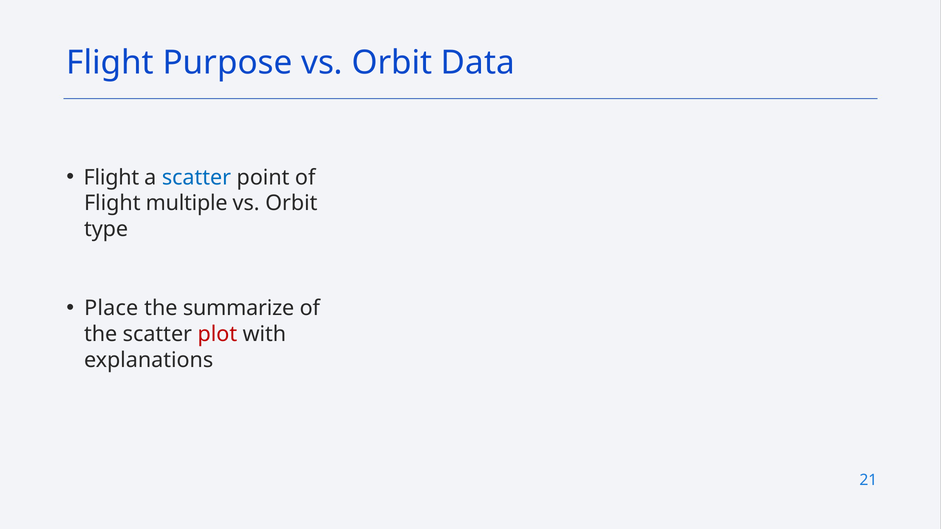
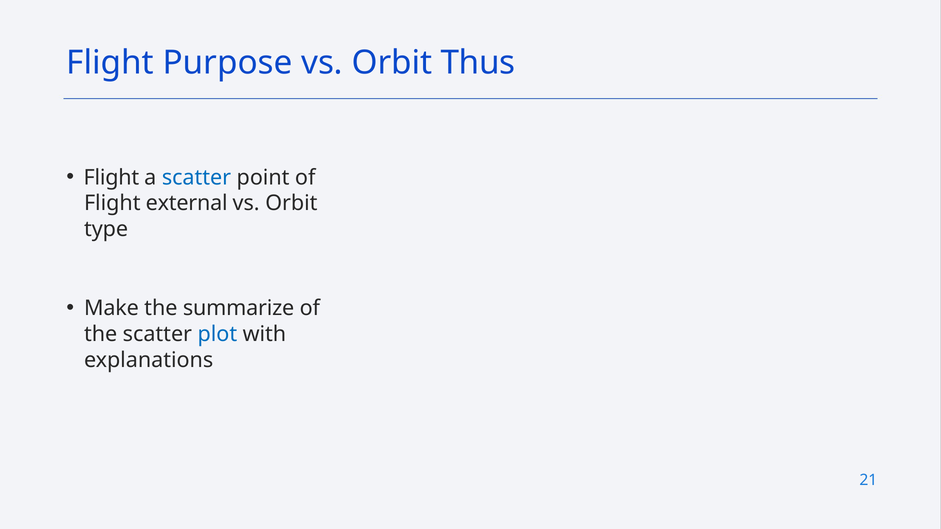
Data: Data -> Thus (478, 63)
multiple: multiple -> external (187, 203)
Place: Place -> Make (111, 308)
plot colour: red -> blue (217, 334)
